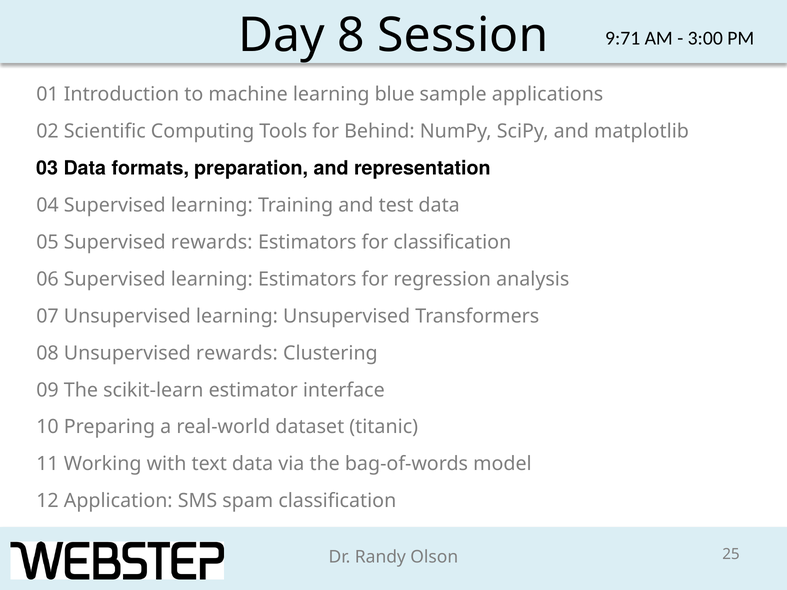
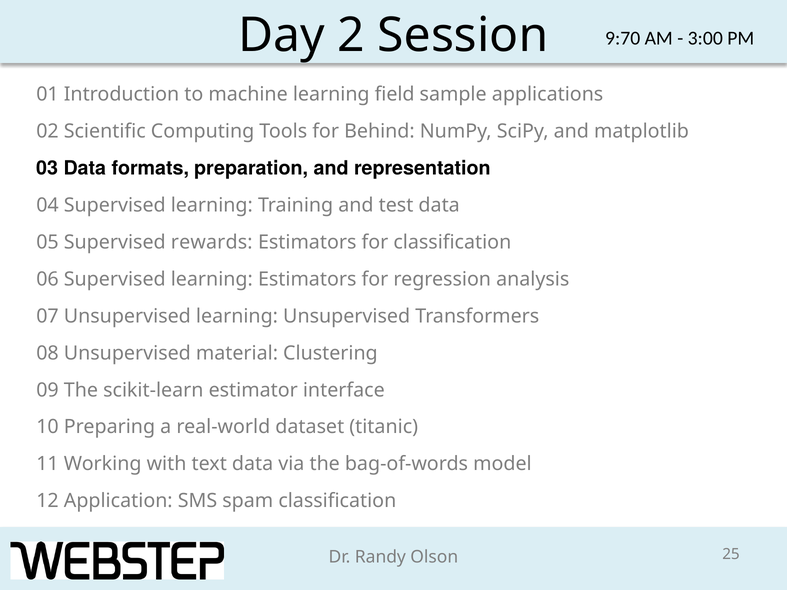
8: 8 -> 2 (351, 35)
9:71: 9:71 -> 9:70 (623, 38)
blue: blue -> field (395, 94)
Unsupervised rewards: rewards -> material (237, 353)
